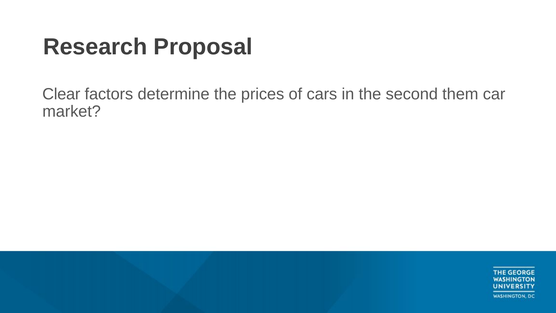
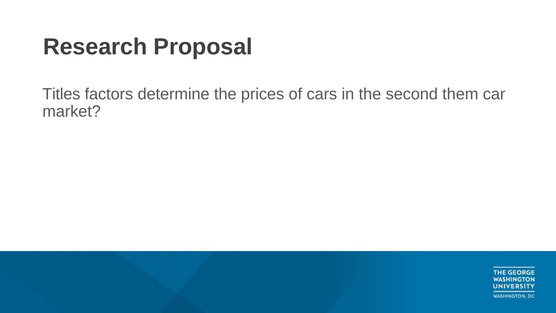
Clear: Clear -> Titles (61, 94)
